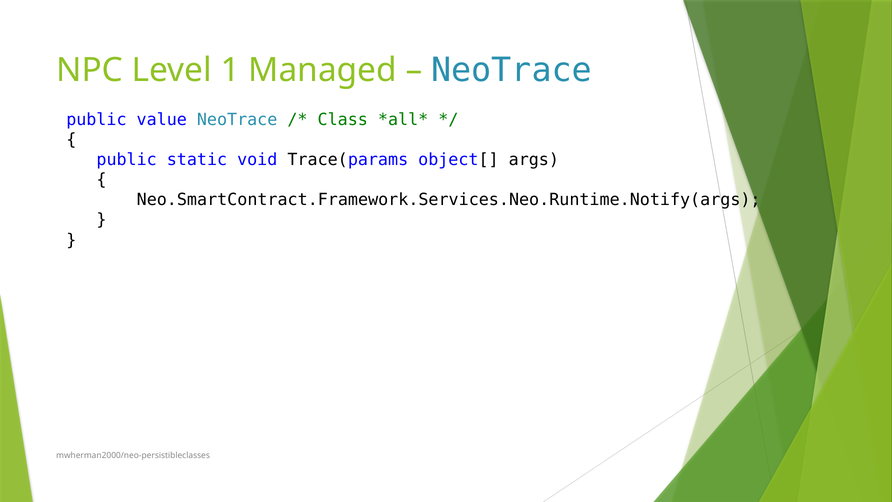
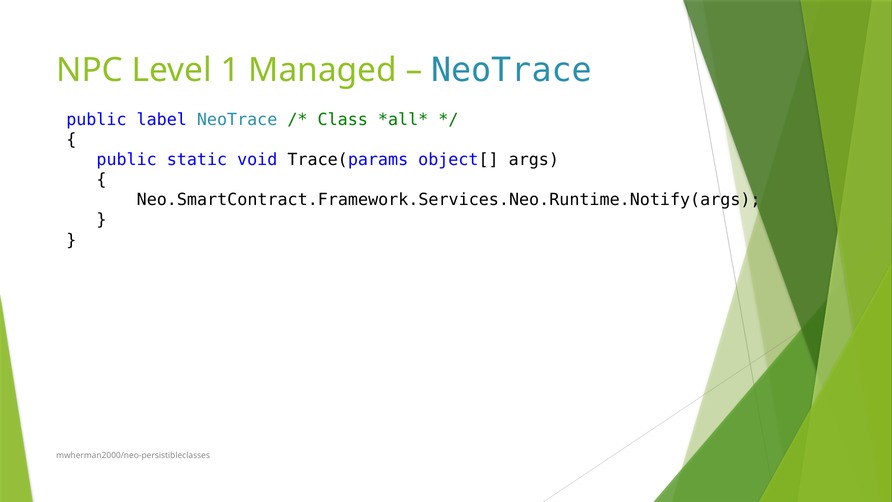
value: value -> label (162, 119)
